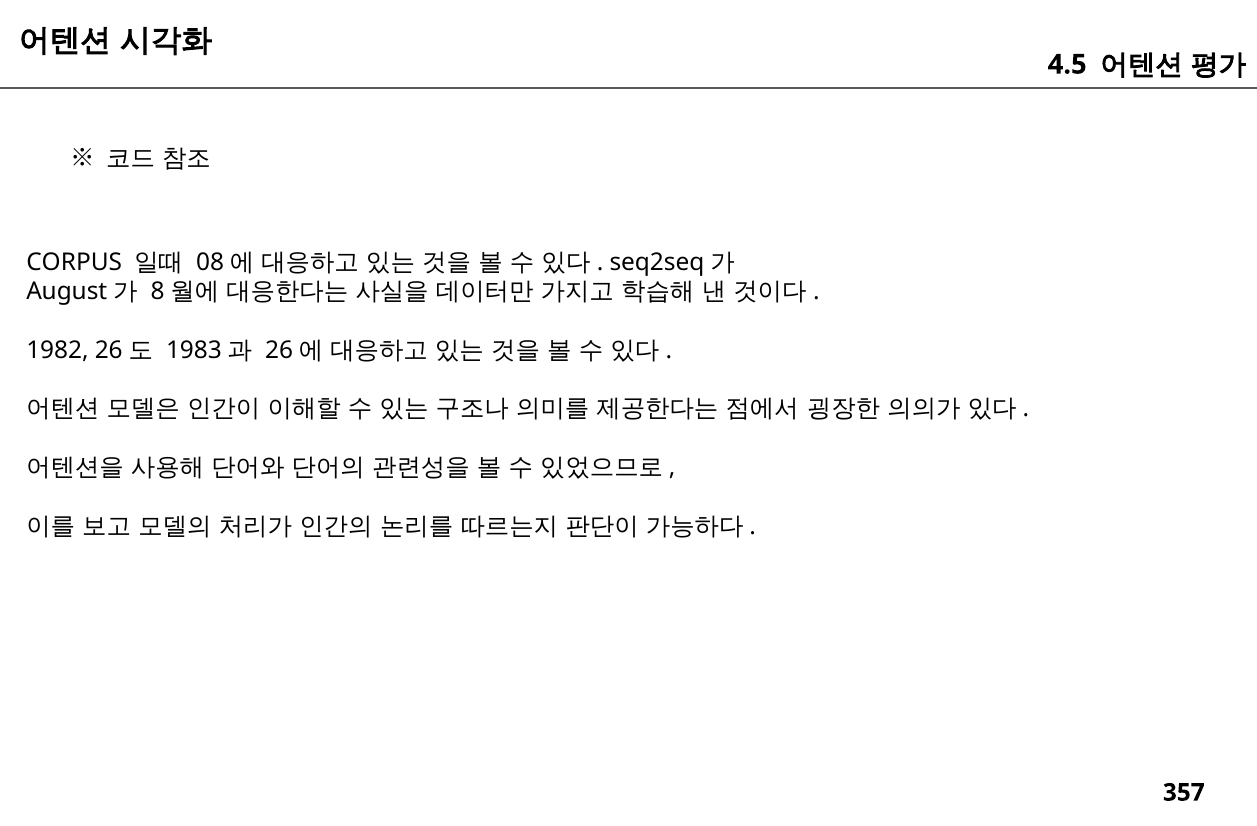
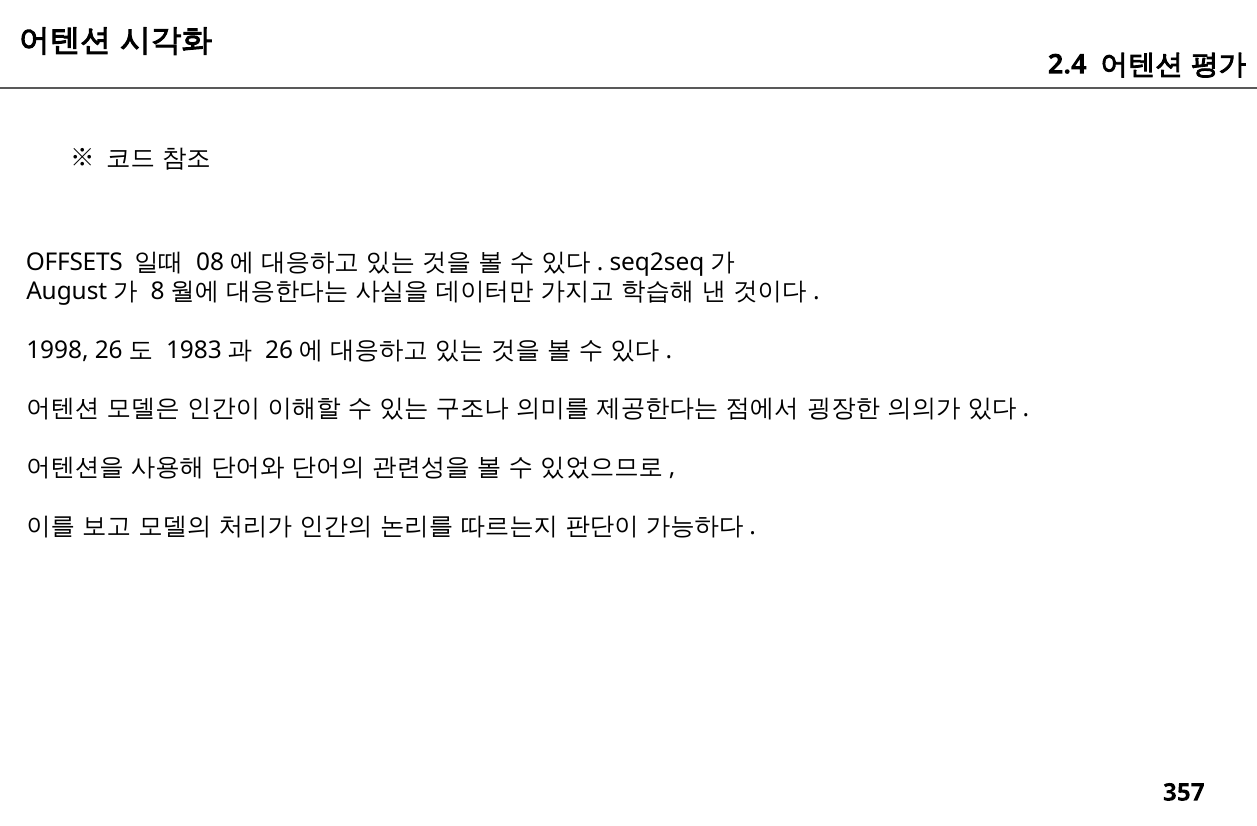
4.5: 4.5 -> 2.4 (1067, 64)
CORPUS: CORPUS -> OFFSETS (74, 262)
1982: 1982 -> 1998 (57, 350)
